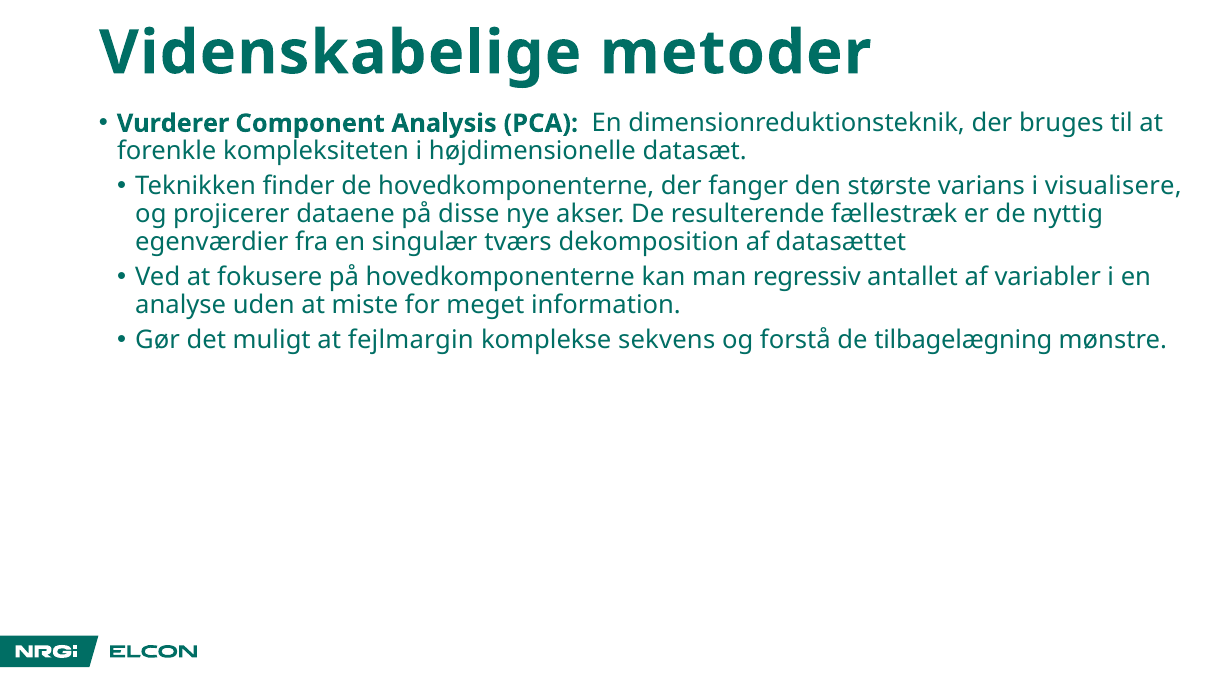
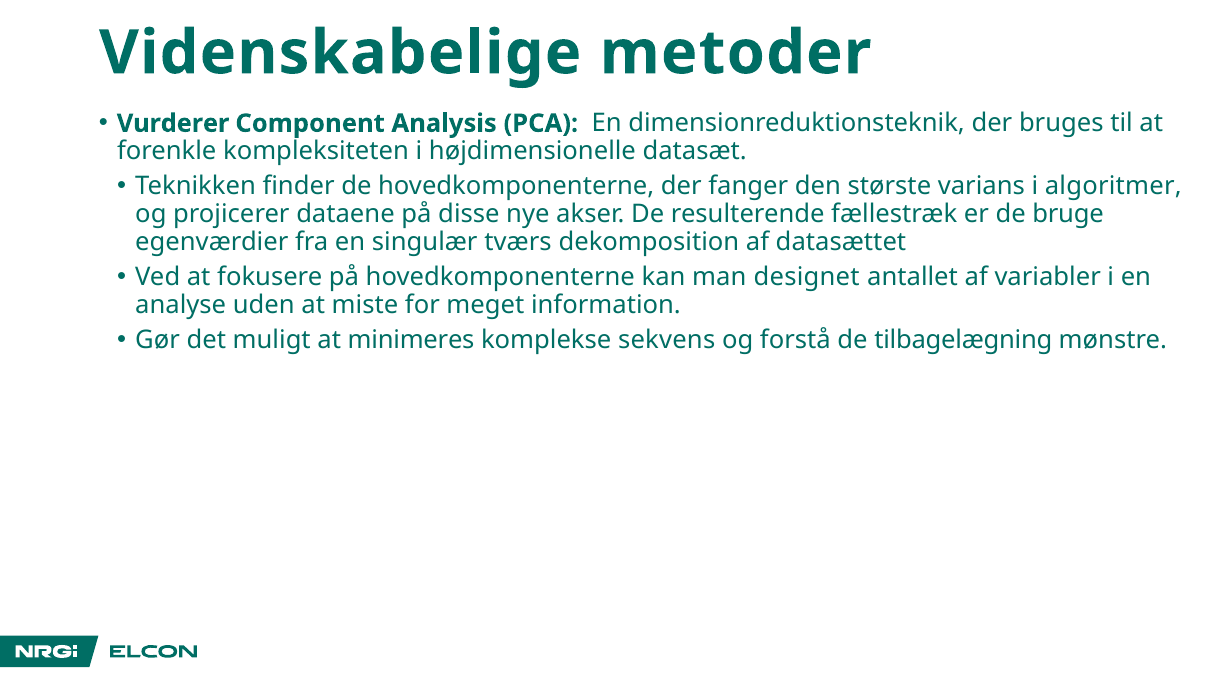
visualisere: visualisere -> algoritmer (1113, 186)
nyttig: nyttig -> bruge (1068, 214)
regressiv: regressiv -> designet (807, 277)
fejlmargin: fejlmargin -> minimeres (411, 340)
